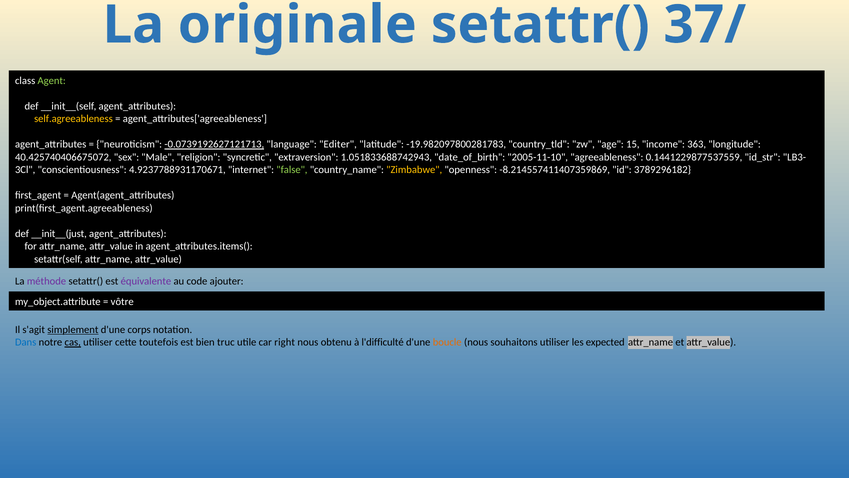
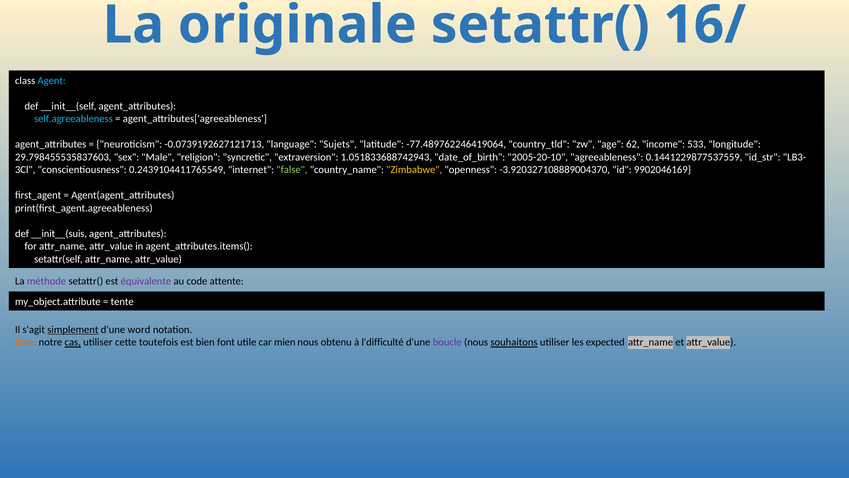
37/: 37/ -> 16/ (705, 25)
Agent colour: light green -> light blue (52, 81)
self.agreeableness colour: yellow -> light blue (73, 119)
-0.0739192627121713 underline: present -> none (214, 144)
Editer: Editer -> Sujets (338, 144)
-19.982097800281783: -19.982097800281783 -> -77.489762246419064 (456, 144)
15: 15 -> 62 (633, 144)
363: 363 -> 533 (697, 144)
40.425740406675072: 40.425740406675072 -> 29.798455535837603 (63, 157)
2005-11-10: 2005-11-10 -> 2005-20-10 (538, 157)
4.9237788931170671: 4.9237788931170671 -> 0.2439104411765549 (177, 170)
-8.214557411407359869: -8.214557411407359869 -> -3.920327108889004370 (555, 170)
3789296182: 3789296182 -> 9902046169 (663, 170)
__init__(just: __init__(just -> __init__(suis (59, 233)
ajouter: ajouter -> attente (227, 281)
vôtre: vôtre -> tente (122, 301)
corps: corps -> word (139, 329)
Dans colour: blue -> orange (26, 342)
truc: truc -> font (226, 342)
right: right -> mien (285, 342)
boucle colour: orange -> purple (447, 342)
souhaitons underline: none -> present (514, 342)
